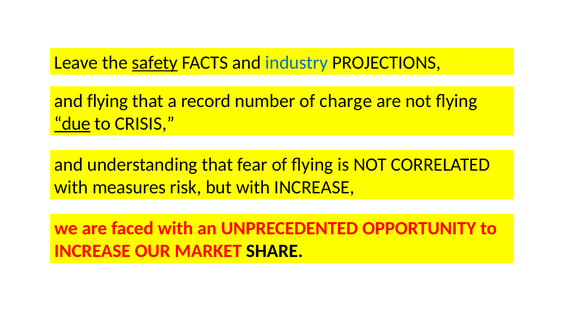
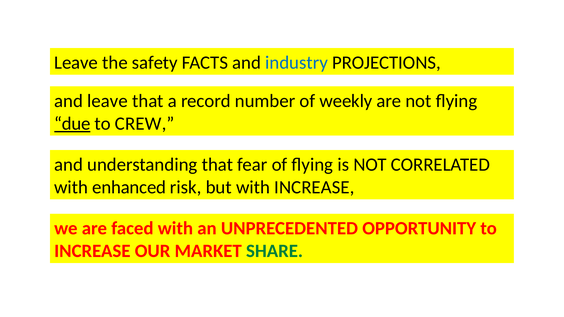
safety underline: present -> none (155, 63)
and flying: flying -> leave (108, 101)
charge: charge -> weekly (346, 101)
CRISIS: CRISIS -> CREW (145, 124)
measures: measures -> enhanced (129, 187)
SHARE colour: black -> green (275, 251)
